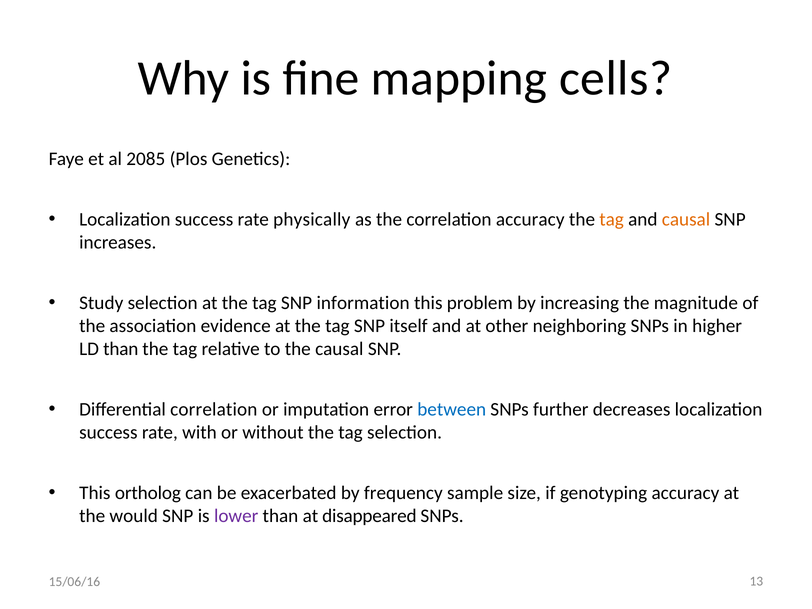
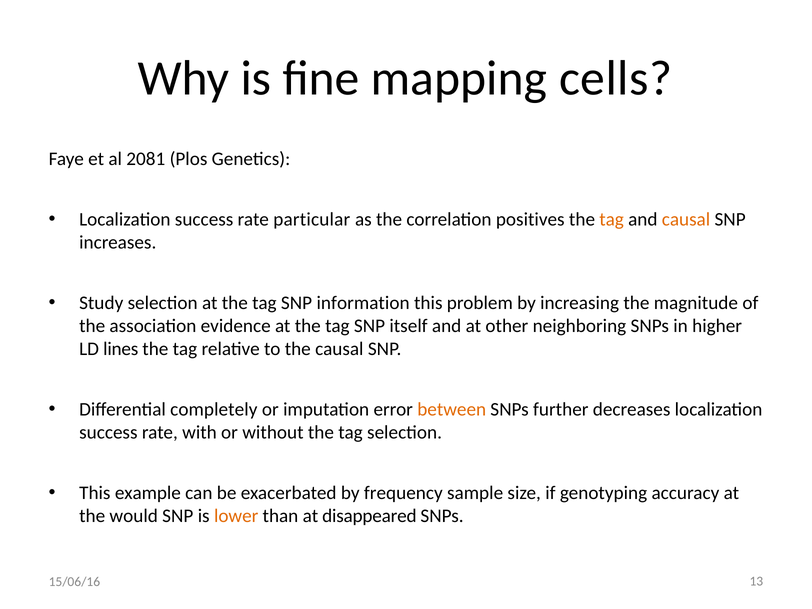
2085: 2085 -> 2081 (146, 159)
physically: physically -> particular (312, 219)
correlation accuracy: accuracy -> positives (530, 219)
LD than: than -> lines (121, 349)
Differential correlation: correlation -> completely (214, 410)
between colour: blue -> orange (452, 410)
ortholog: ortholog -> example (148, 493)
lower colour: purple -> orange (236, 516)
